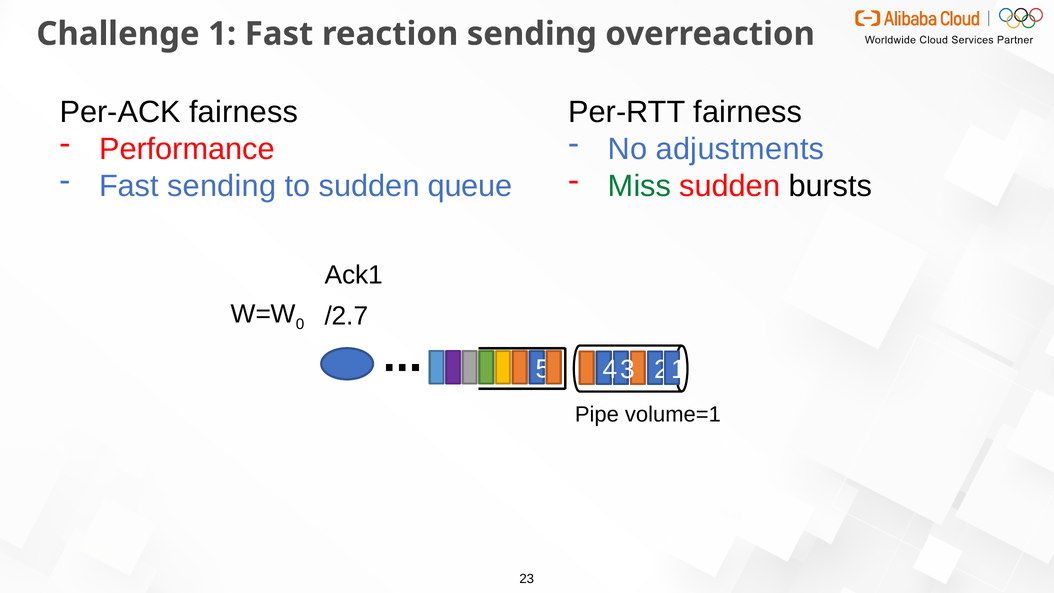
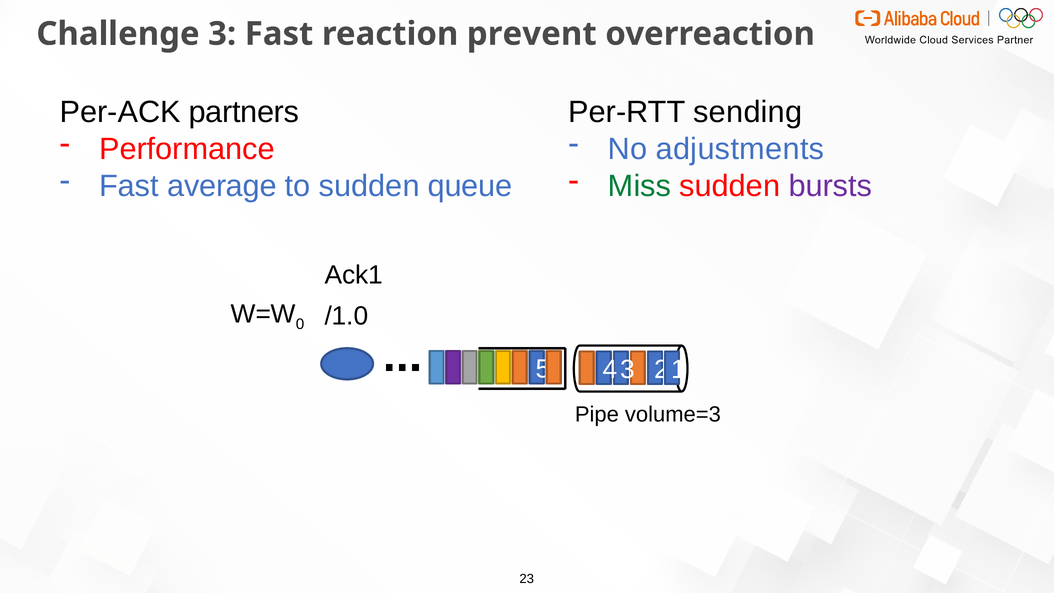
Challenge 1: 1 -> 3 (222, 34)
reaction sending: sending -> prevent (532, 34)
Per-ACK fairness: fairness -> partners (244, 112)
Per-RTT fairness: fairness -> sending (748, 112)
Fast sending: sending -> average (222, 186)
bursts colour: black -> purple (830, 186)
/2.7: /2.7 -> /1.0 (346, 316)
volume=1: volume=1 -> volume=3 (673, 414)
